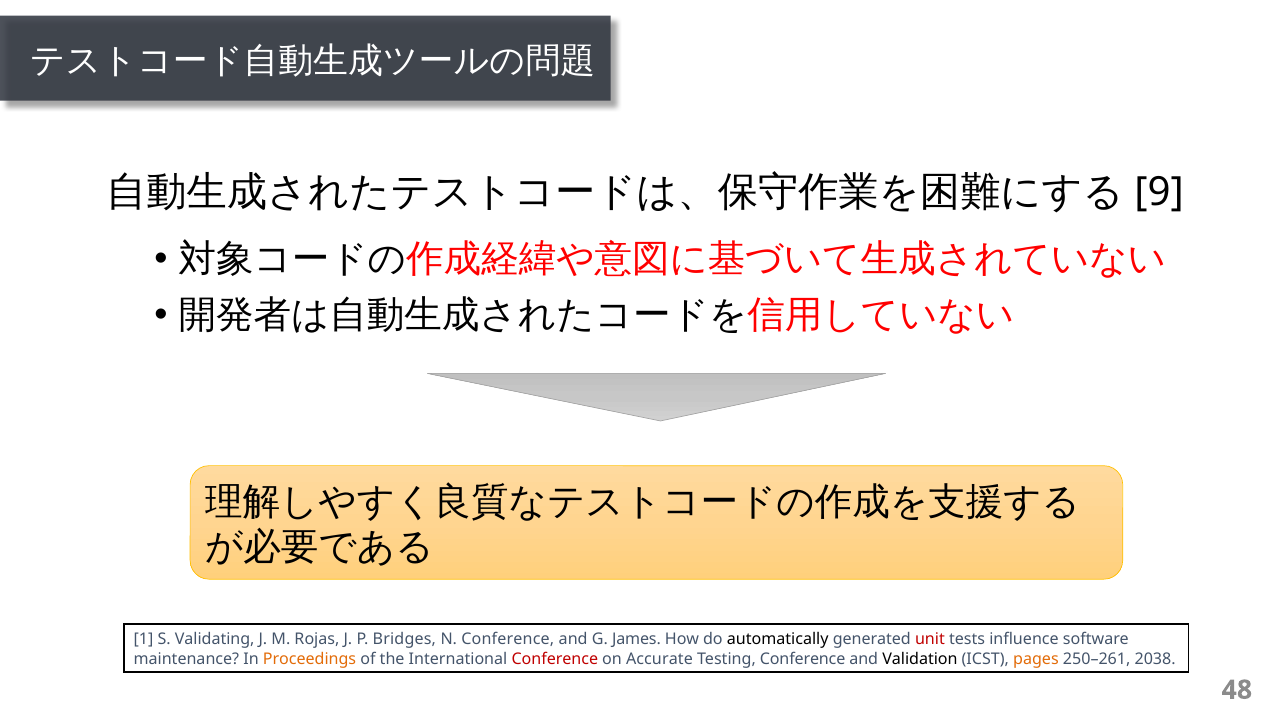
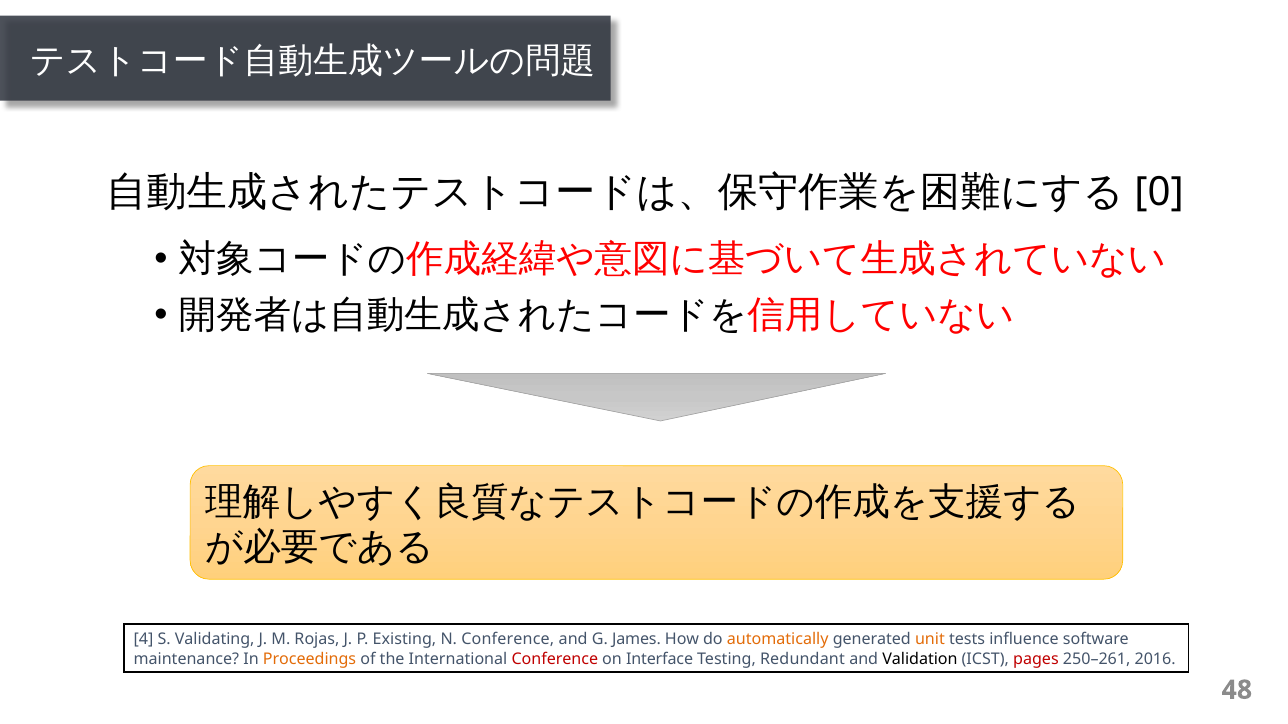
9: 9 -> 0 (1159, 193)
1: 1 -> 4 (144, 640)
Bridges: Bridges -> Existing (404, 640)
automatically colour: black -> orange (778, 640)
unit colour: red -> orange (930, 640)
Accurate: Accurate -> Interface (660, 659)
Testing Conference: Conference -> Redundant (802, 659)
pages colour: orange -> red (1036, 659)
2038: 2038 -> 2016 (1155, 659)
